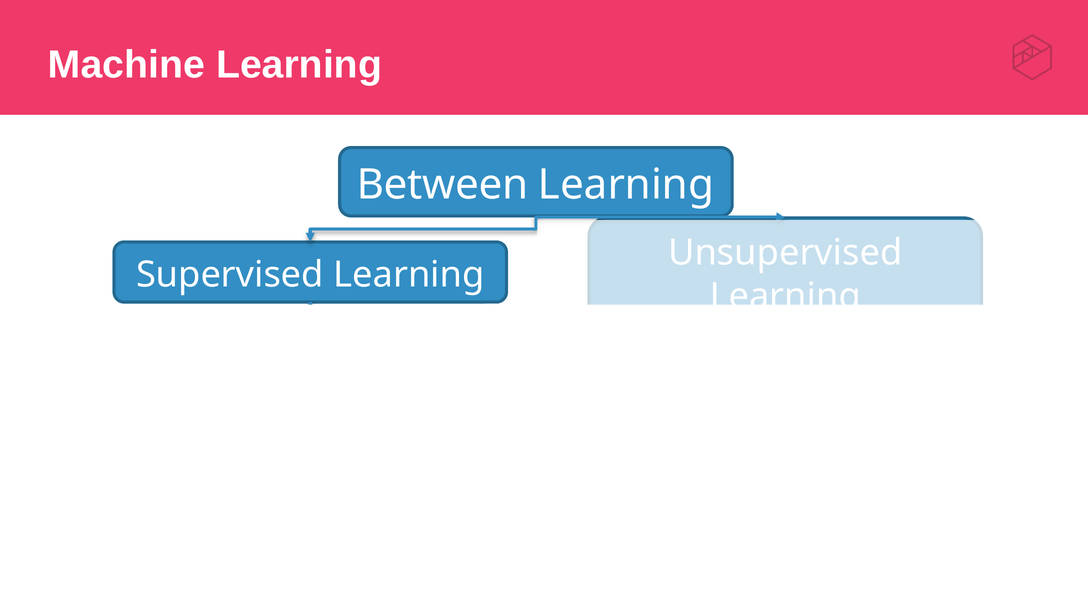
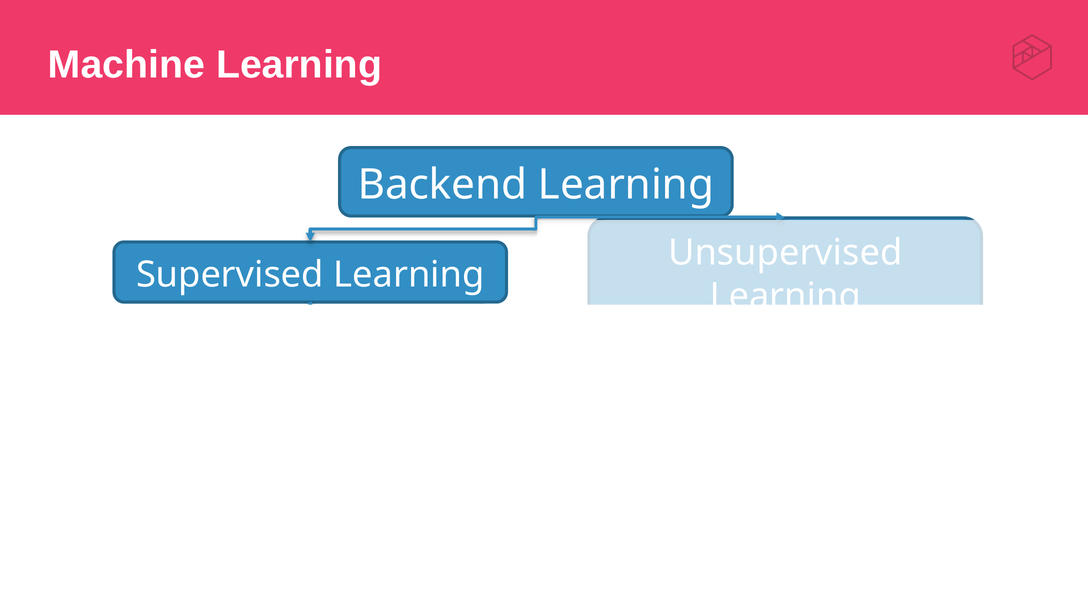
Between: Between -> Backend (442, 185)
